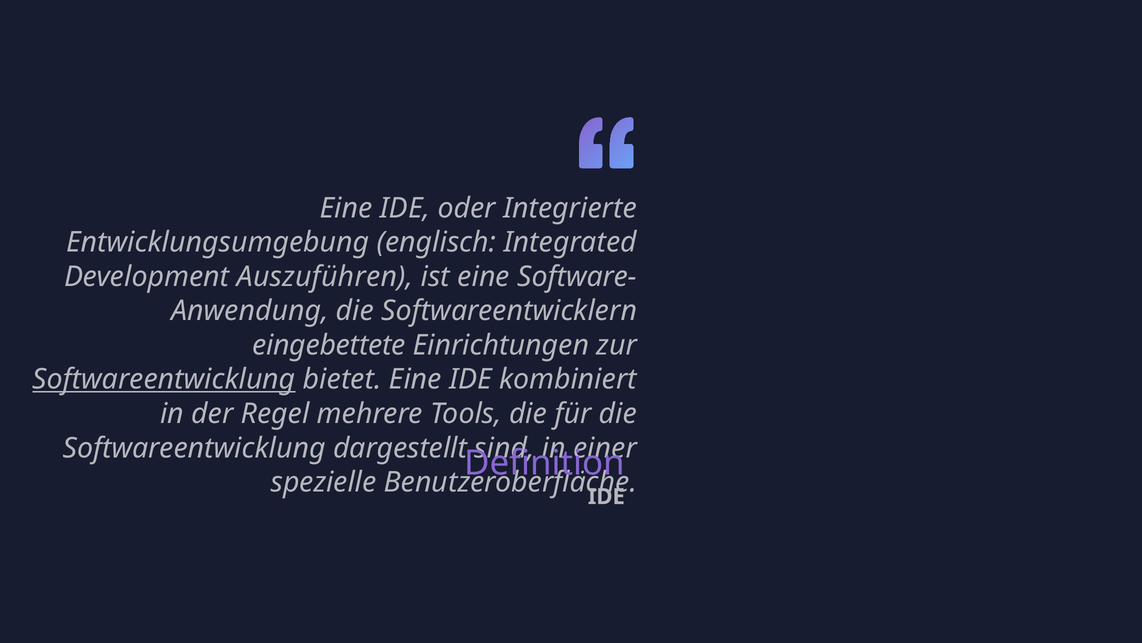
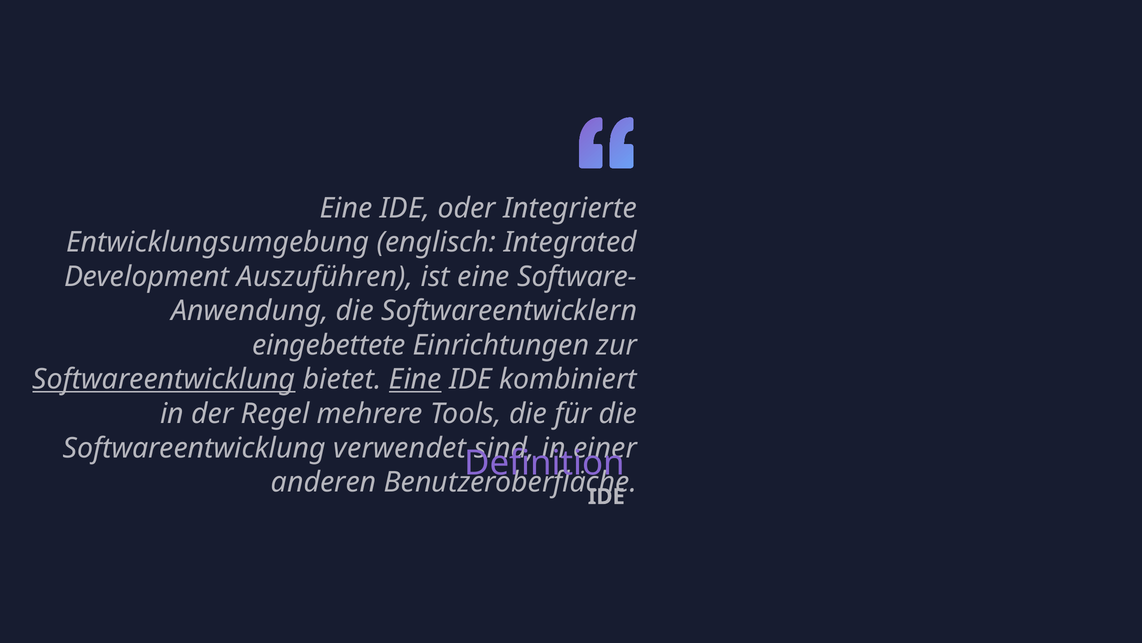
Eine underline: none -> present (415, 379)
dargestellt: dargestellt -> verwendet (400, 448)
spezielle: spezielle -> anderen (324, 482)
